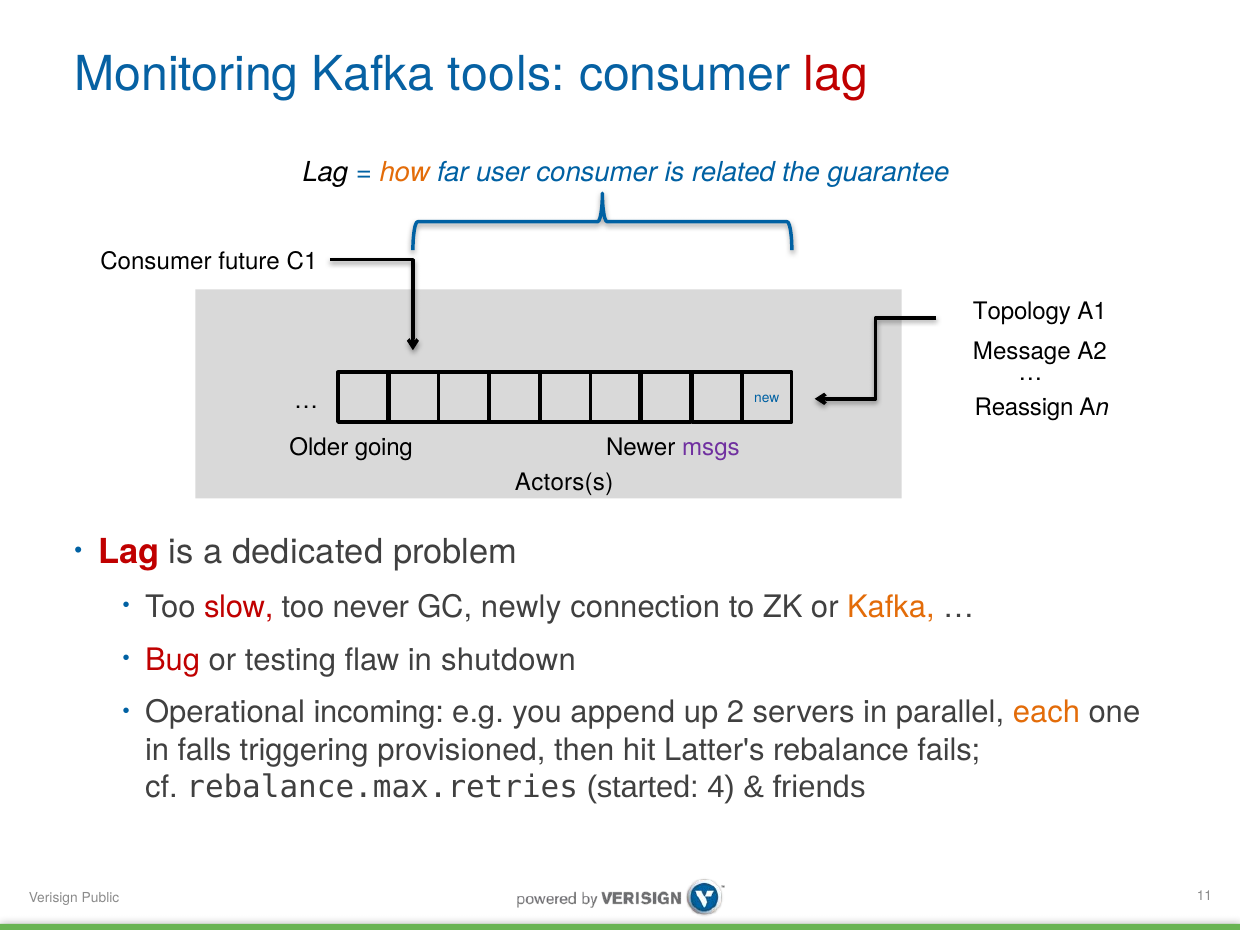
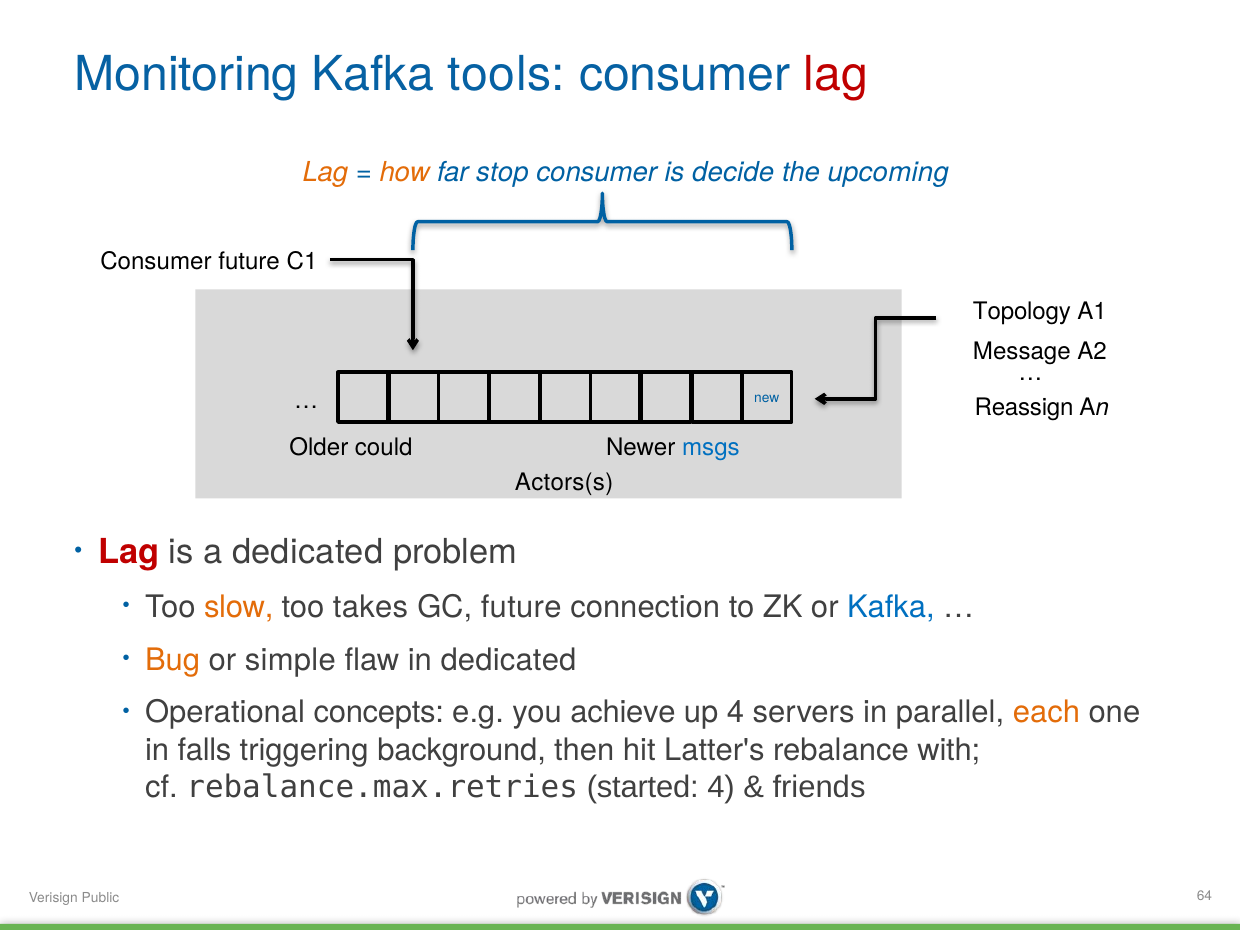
Lag colour: black -> orange (325, 172)
user: user -> stop (502, 172)
related: related -> decide (733, 172)
guarantee: guarantee -> upcoming (888, 172)
going: going -> could (384, 447)
msgs colour: purple -> blue (711, 447)
slow colour: red -> orange (239, 607)
never: never -> takes (371, 607)
GC newly: newly -> future (521, 607)
Kafka colour: orange -> blue (891, 607)
Bug colour: red -> orange (173, 660)
testing: testing -> simple (290, 660)
in shutdown: shutdown -> dedicated (508, 660)
incoming: incoming -> concepts (379, 713)
append: append -> achieve (623, 713)
up 2: 2 -> 4 (736, 713)
provisioned: provisioned -> background (462, 750)
fails: fails -> with (949, 750)
11: 11 -> 64 (1204, 896)
